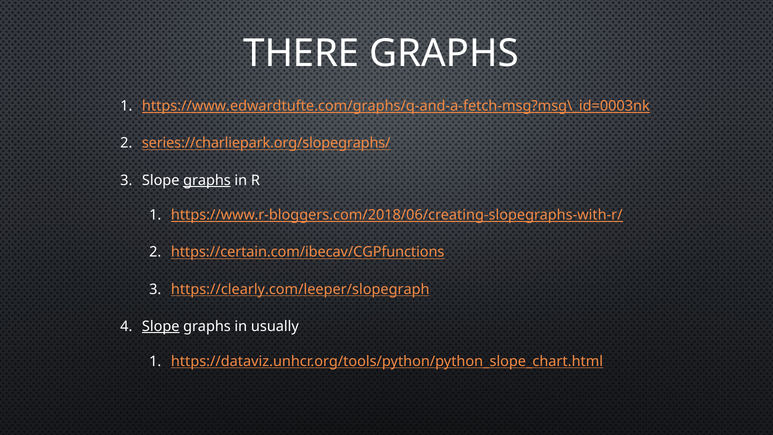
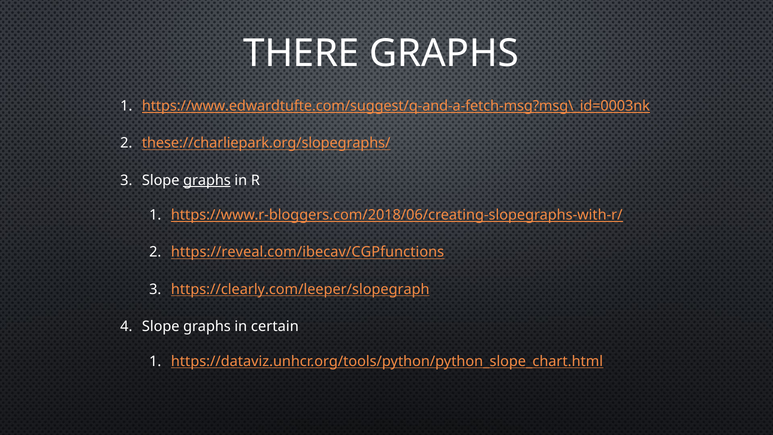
https://www.edwardtufte.com/graphs/q-and-a-fetch-msg?msg\_id=0003nk: https://www.edwardtufte.com/graphs/q-and-a-fetch-msg?msg\_id=0003nk -> https://www.edwardtufte.com/suggest/q-and-a-fetch-msg?msg\_id=0003nk (396, 106)
series://charliepark.org/slopegraphs/: series://charliepark.org/slopegraphs/ -> these://charliepark.org/slopegraphs/ (266, 143)
https://certain.com/ibecav/CGPfunctions: https://certain.com/ibecav/CGPfunctions -> https://reveal.com/ibecav/CGPfunctions (308, 252)
Slope underline: present -> none (161, 326)
usually: usually -> certain (275, 326)
